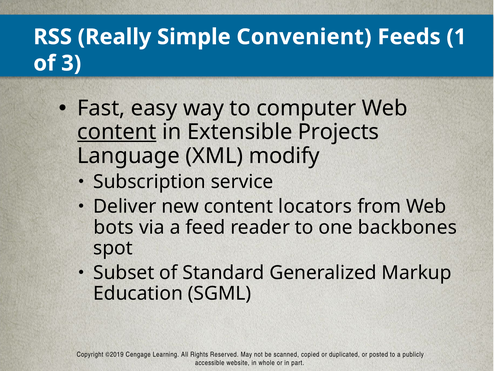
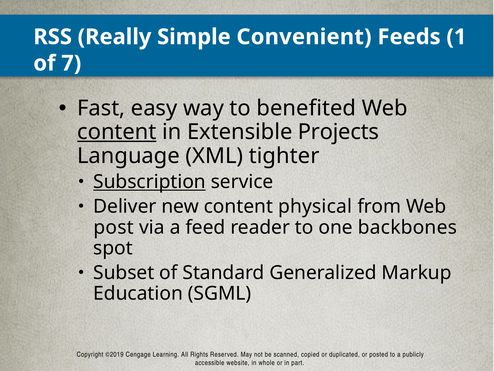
3: 3 -> 7 (71, 63)
computer: computer -> benefited (306, 108)
modify: modify -> tighter (284, 156)
Subscription underline: none -> present (150, 182)
locators: locators -> physical (315, 206)
bots: bots -> post (114, 227)
